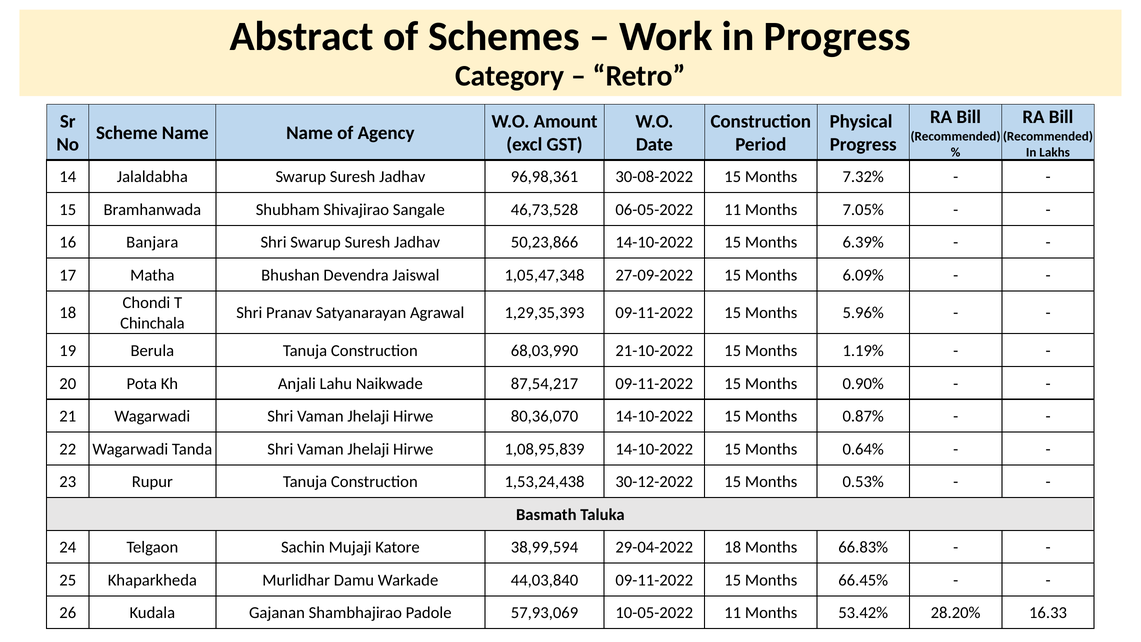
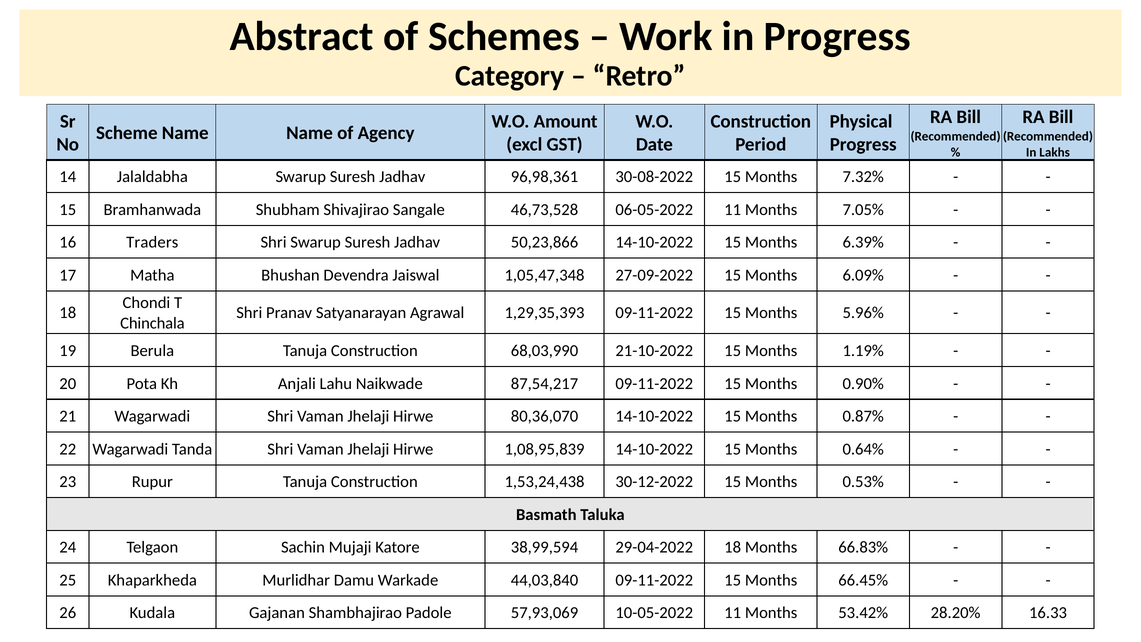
Banjara: Banjara -> Traders (152, 242)
